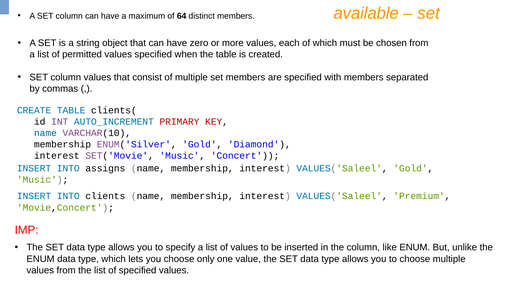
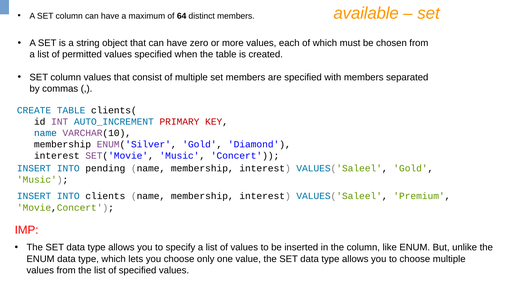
assigns: assigns -> pending (105, 168)
